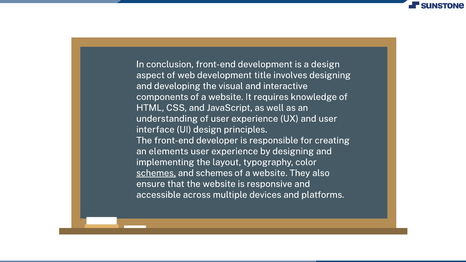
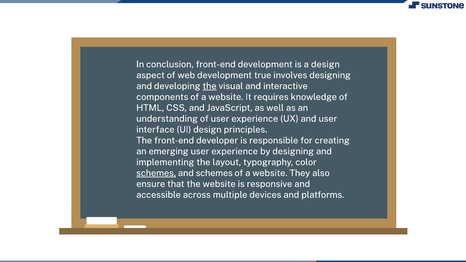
title: title -> true (263, 75)
the underline: none -> present (210, 86)
elements: elements -> emerging (169, 151)
